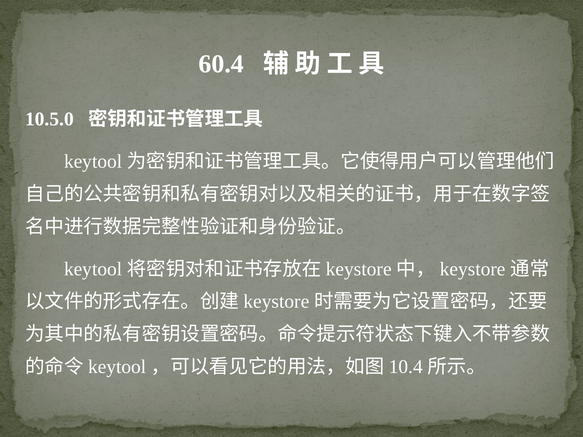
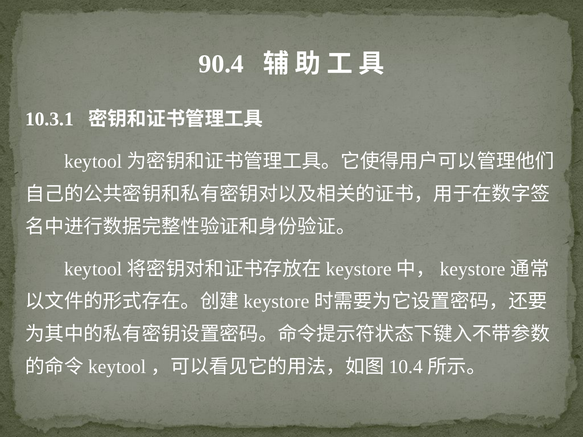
60.4: 60.4 -> 90.4 (221, 64)
10.5.0: 10.5.0 -> 10.3.1 (49, 119)
